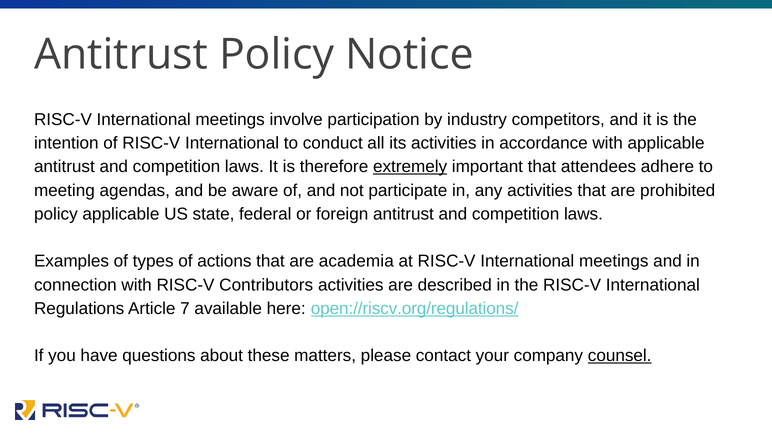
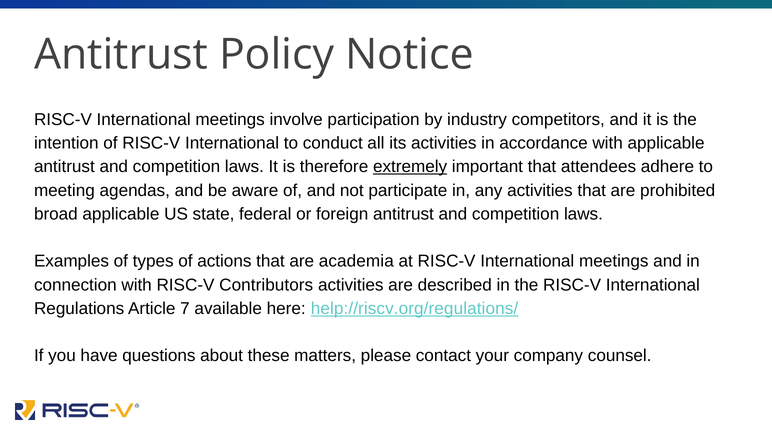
policy: policy -> broad (56, 214)
open://riscv.org/regulations/: open://riscv.org/regulations/ -> help://riscv.org/regulations/ (414, 309)
counsel underline: present -> none (620, 356)
